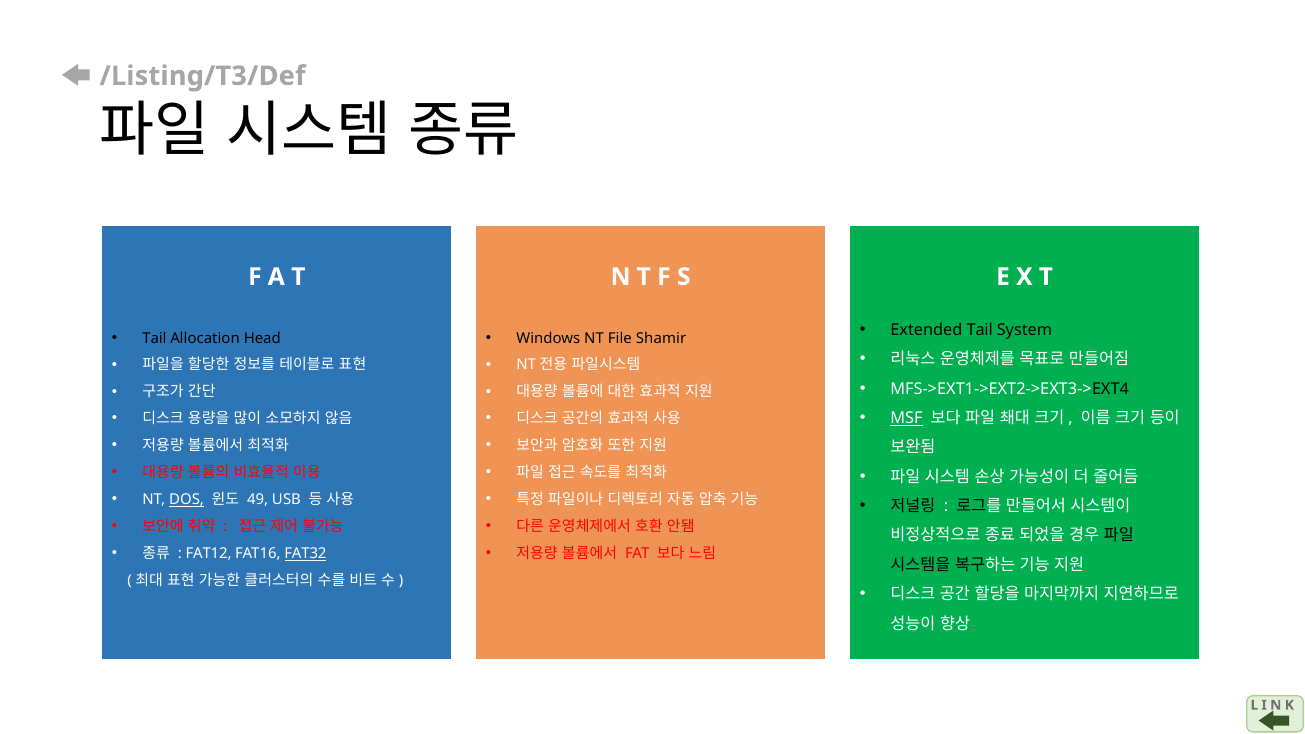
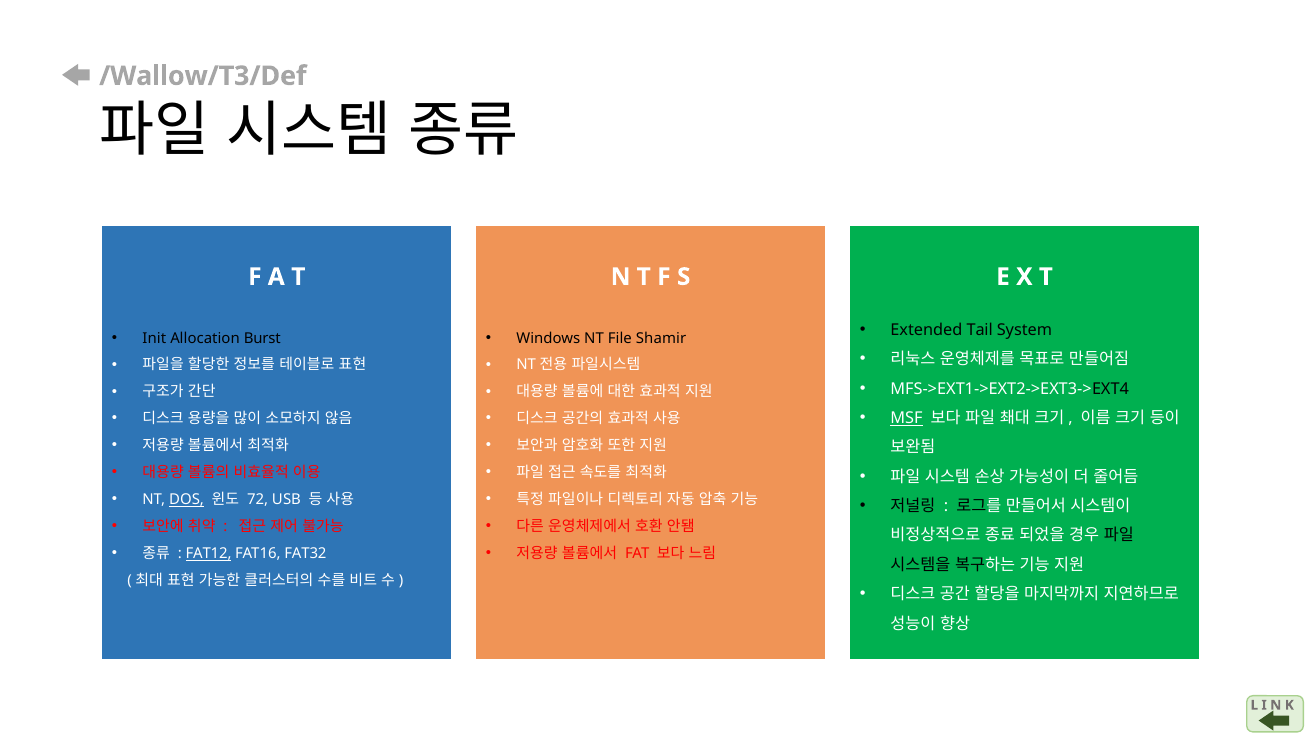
/Listing/T3/Def: /Listing/T3/Def -> /Wallow/T3/Def (203, 76)
Tail: Tail -> Init (154, 338)
Head: Head -> Burst (262, 338)
49: 49 -> 72 (258, 500)
FAT12 underline: none -> present (209, 554)
FAT32 underline: present -> none (305, 554)
